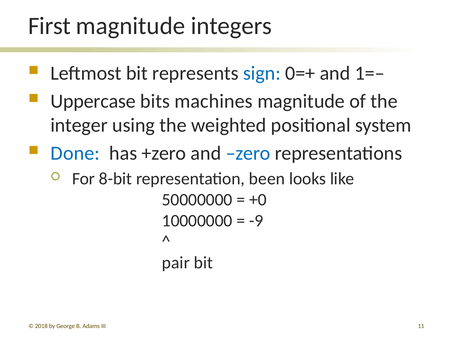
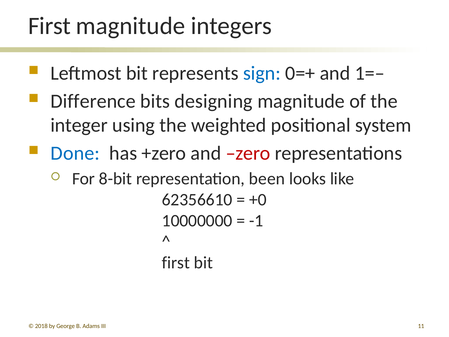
Uppercase: Uppercase -> Difference (93, 101)
machines: machines -> designing (214, 101)
zero colour: blue -> red (248, 153)
50000000: 50000000 -> 62356610 (197, 200)
-9: -9 -> -1 (256, 221)
pair: pair -> first (176, 263)
